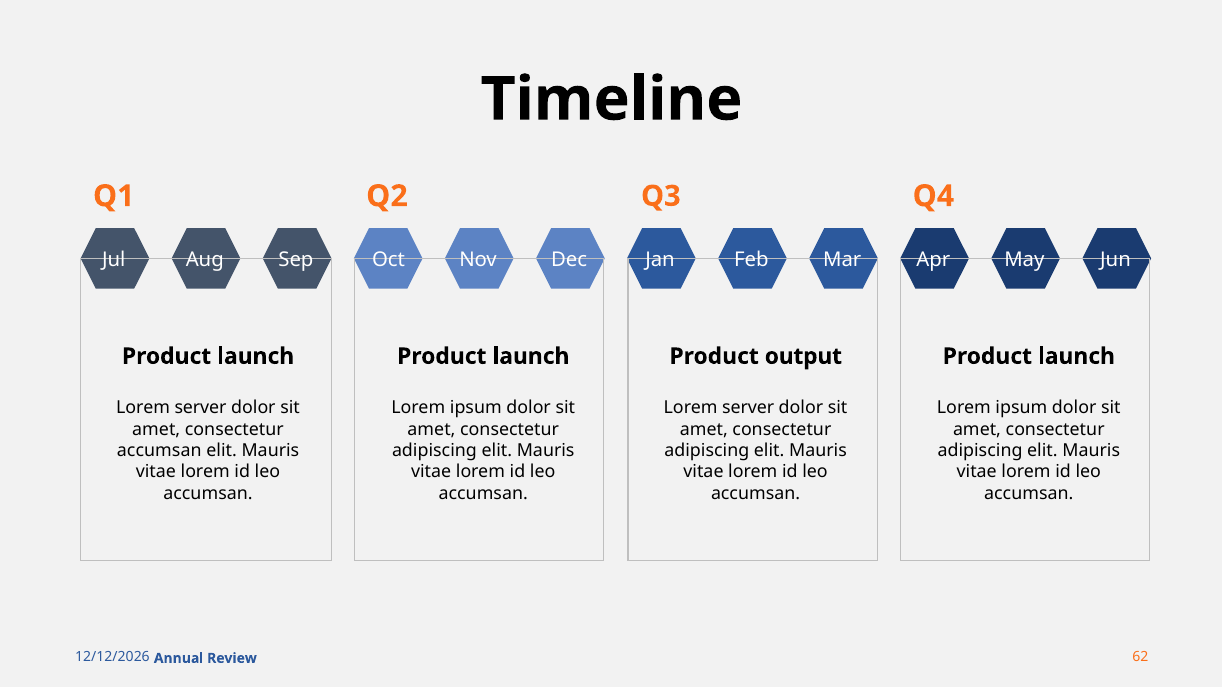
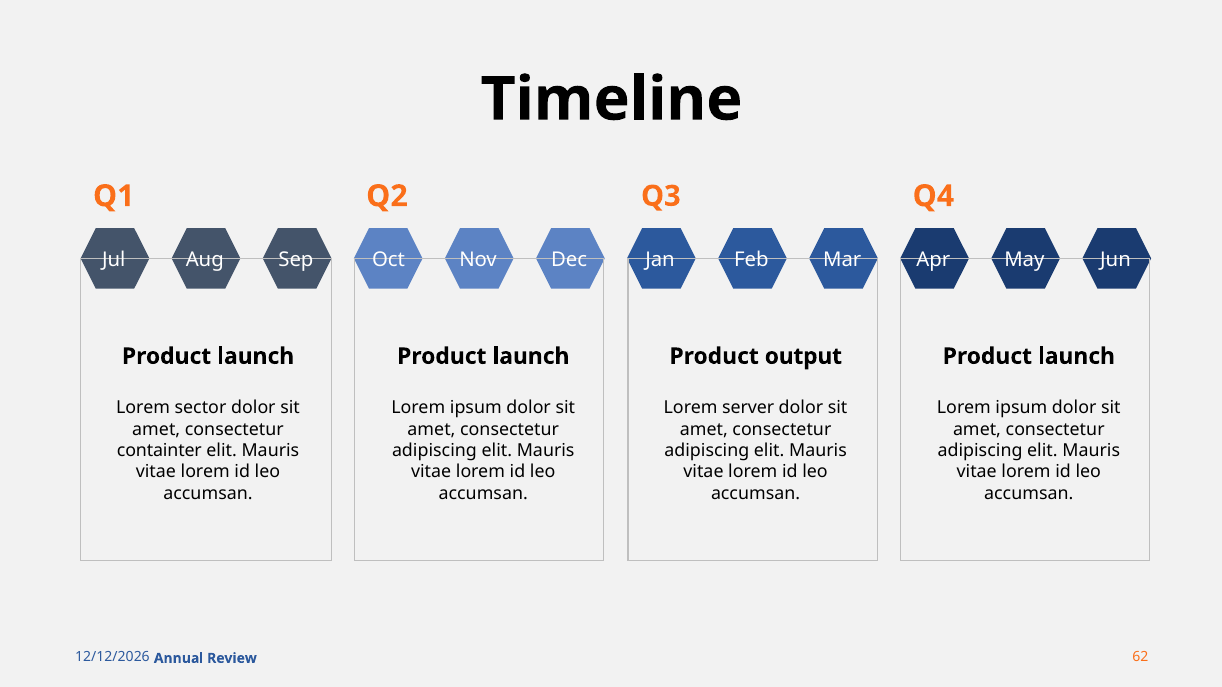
server: server -> sector (200, 408)
accumsan: accumsan -> containter (159, 451)
